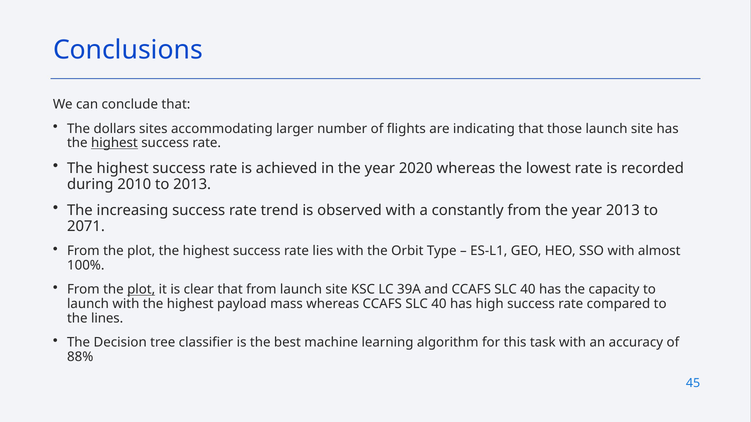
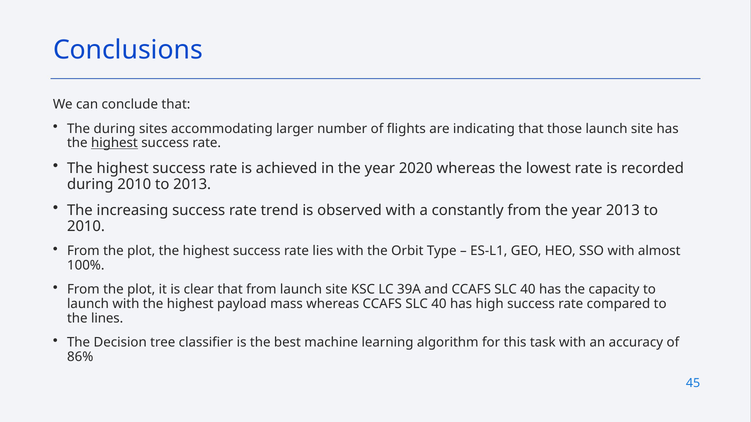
The dollars: dollars -> during (115, 129)
2071: 2071 -> 2010 (86, 226)
plot underline: present -> none (141, 290)
88%: 88% -> 86% (80, 357)
